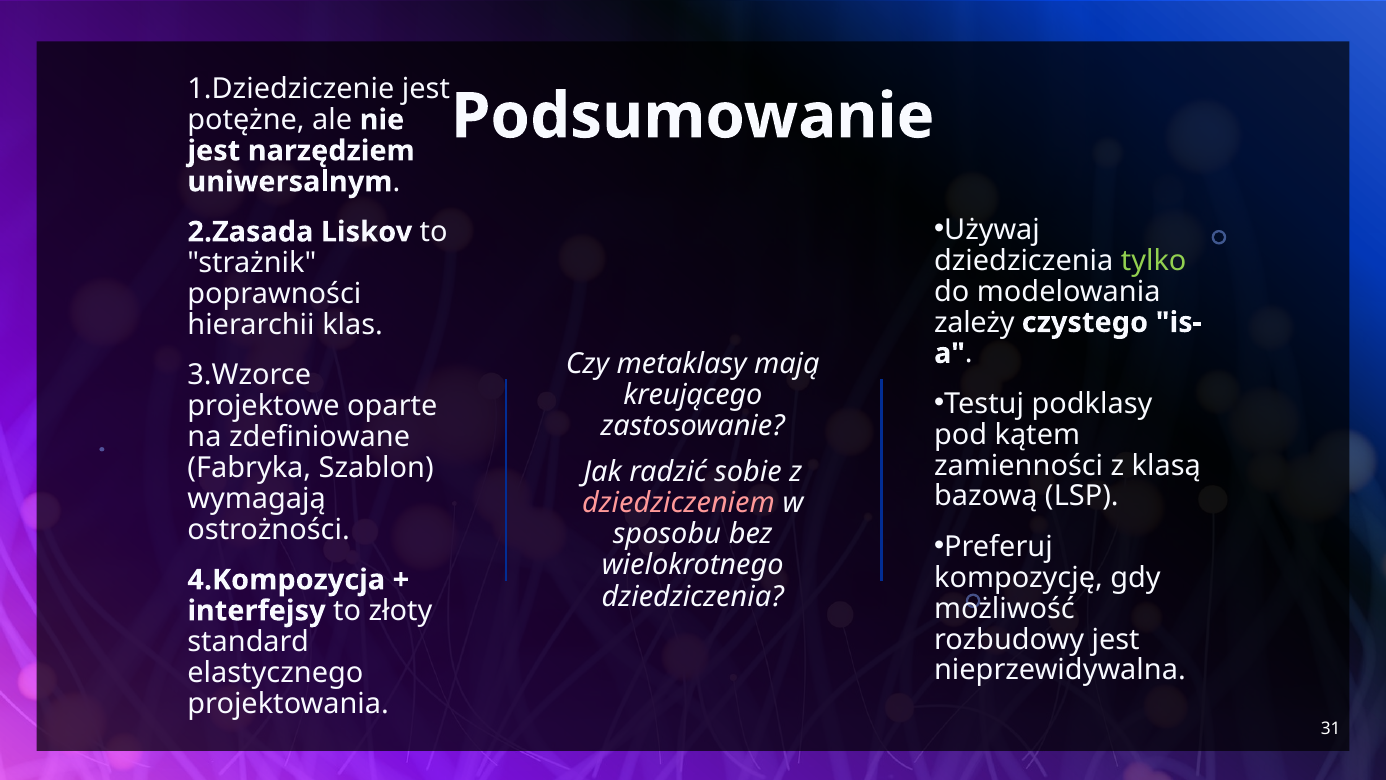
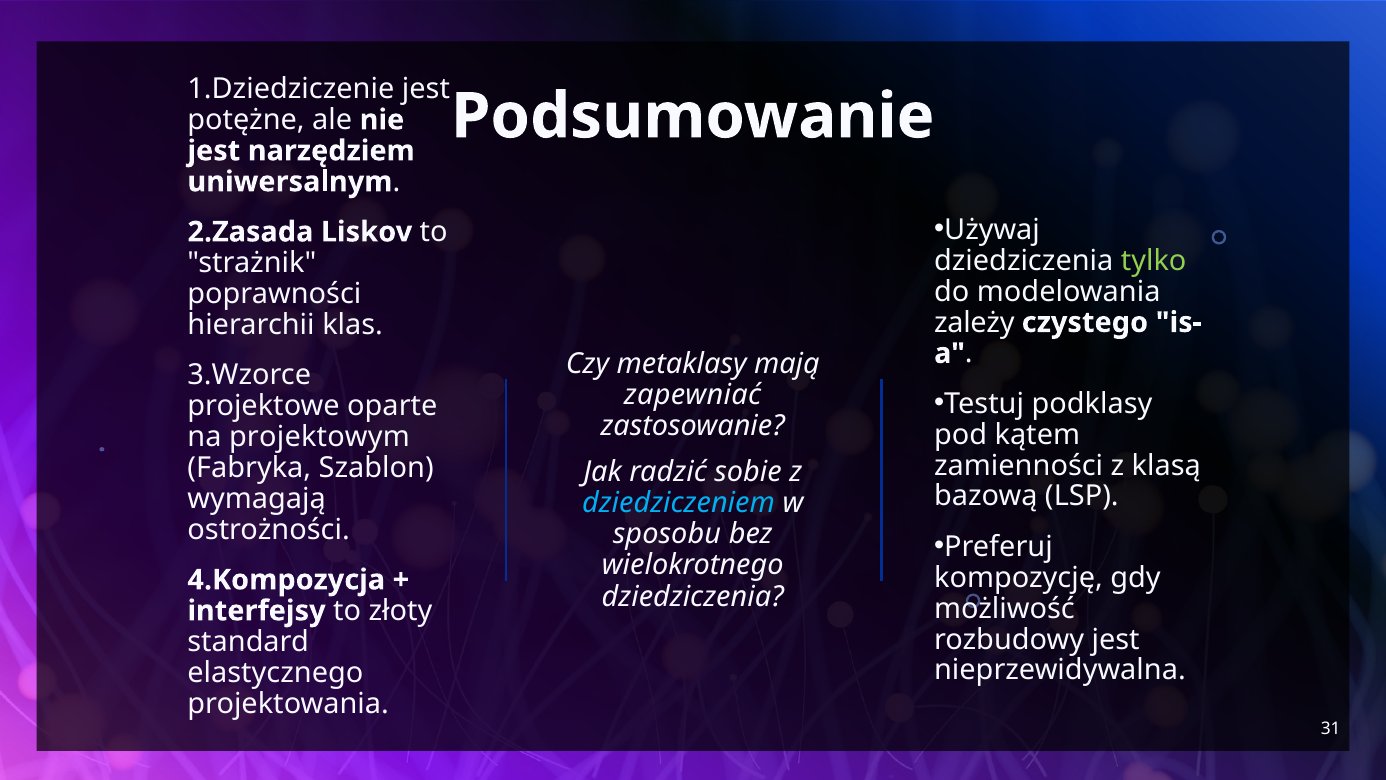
kreującego: kreującego -> zapewniać (693, 395)
zdefiniowane: zdefiniowane -> projektowym (319, 437)
dziedziczeniem colour: pink -> light blue (678, 503)
